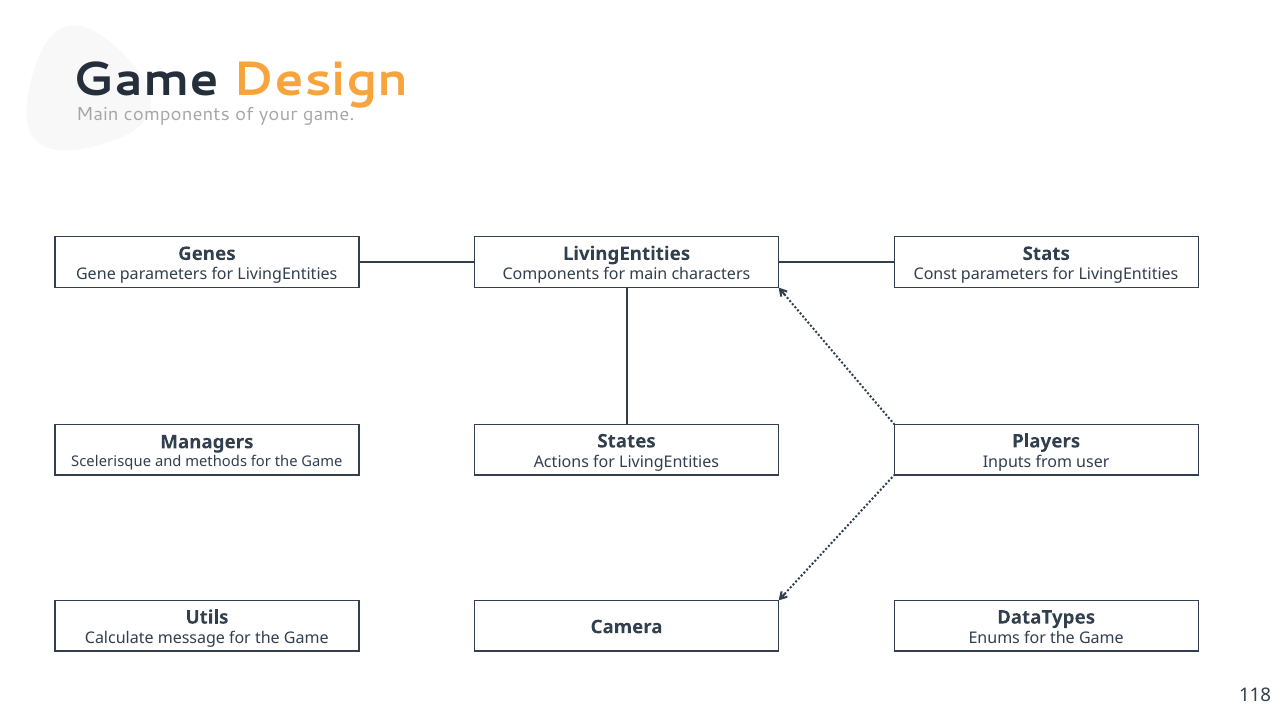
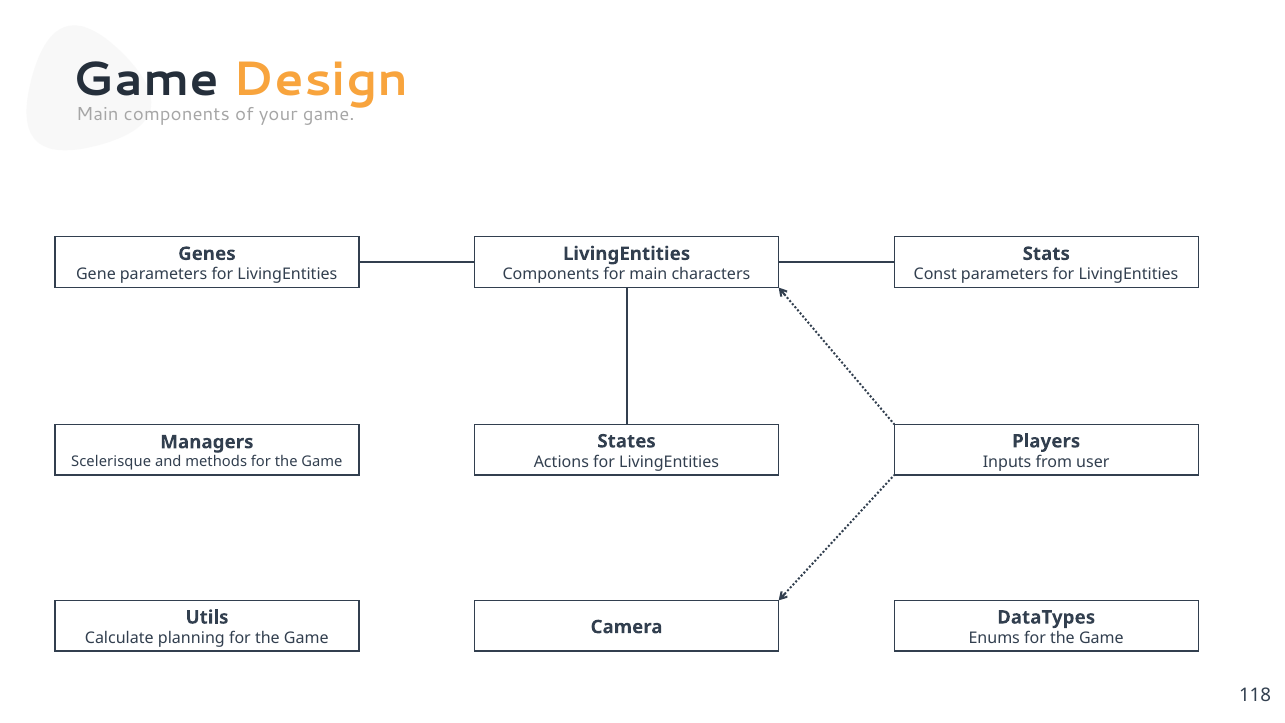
message: message -> planning (191, 638)
